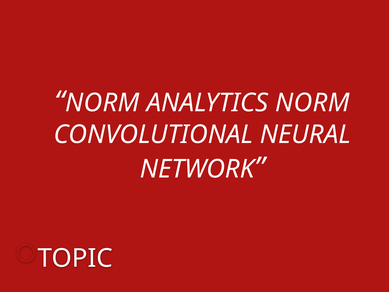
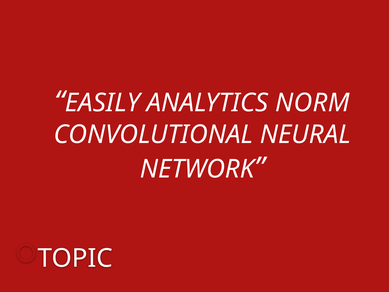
NORM: NORM -> EASILY (102, 103)
